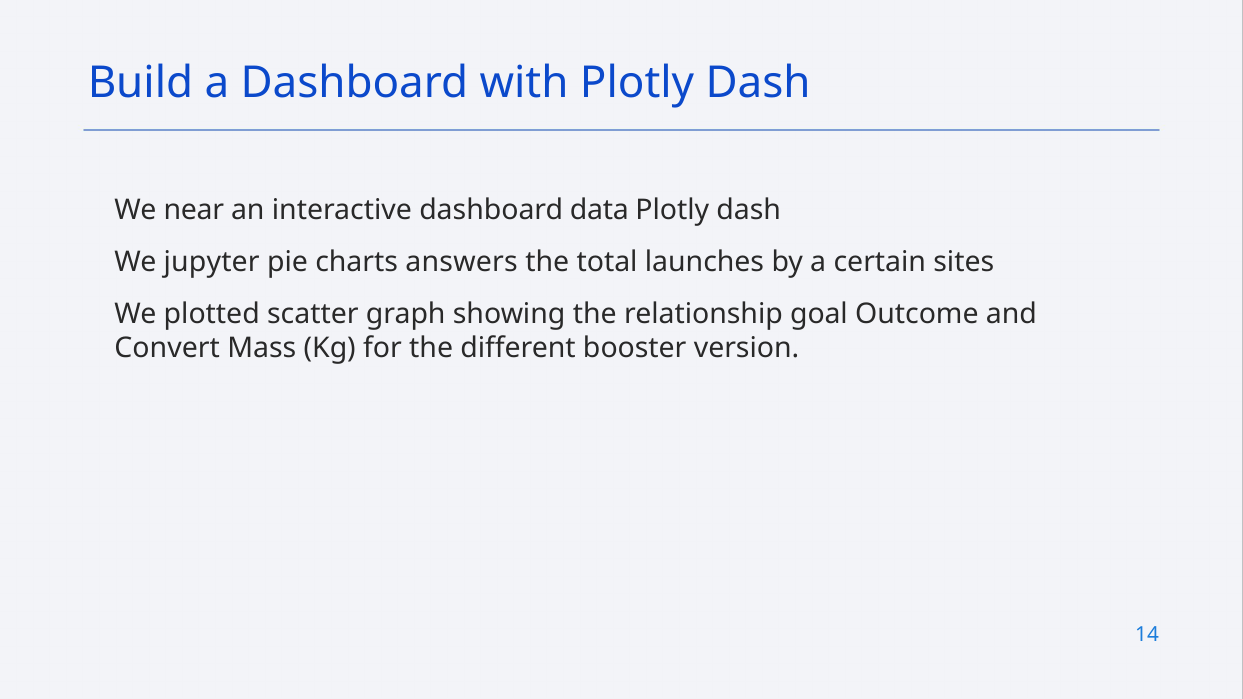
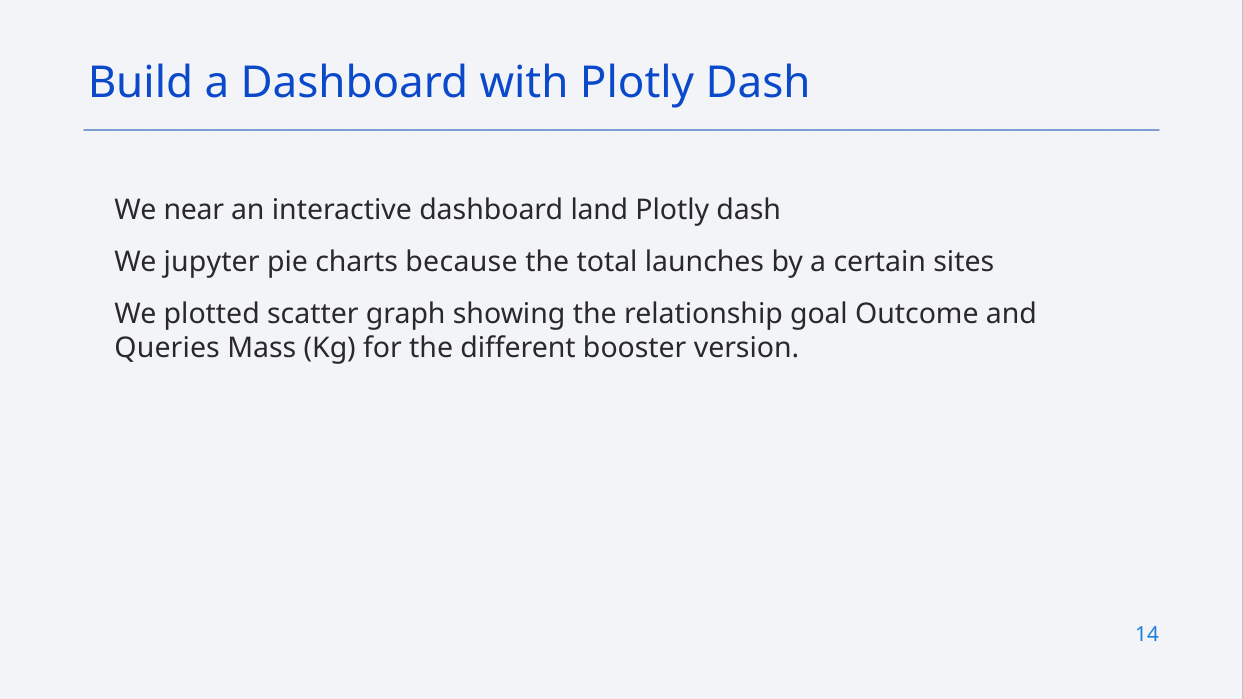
data: data -> land (599, 210)
answers: answers -> because (462, 262)
Convert: Convert -> Queries (167, 348)
